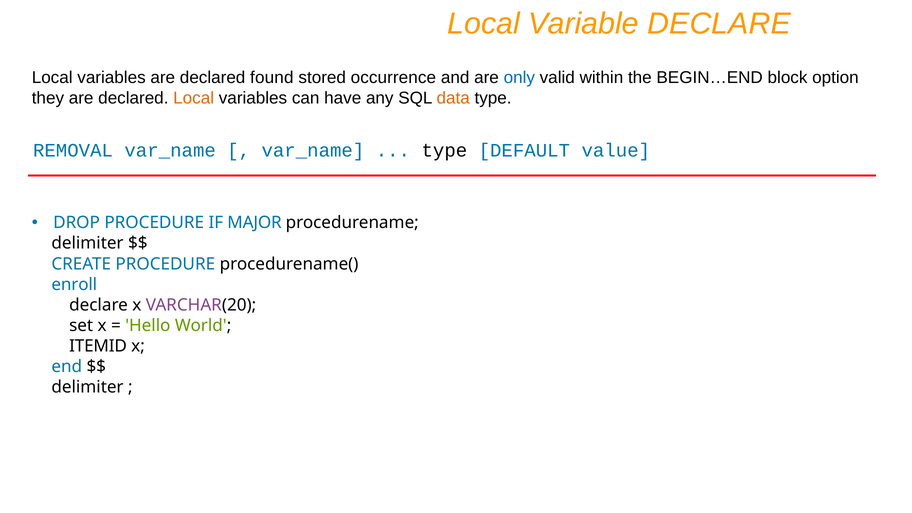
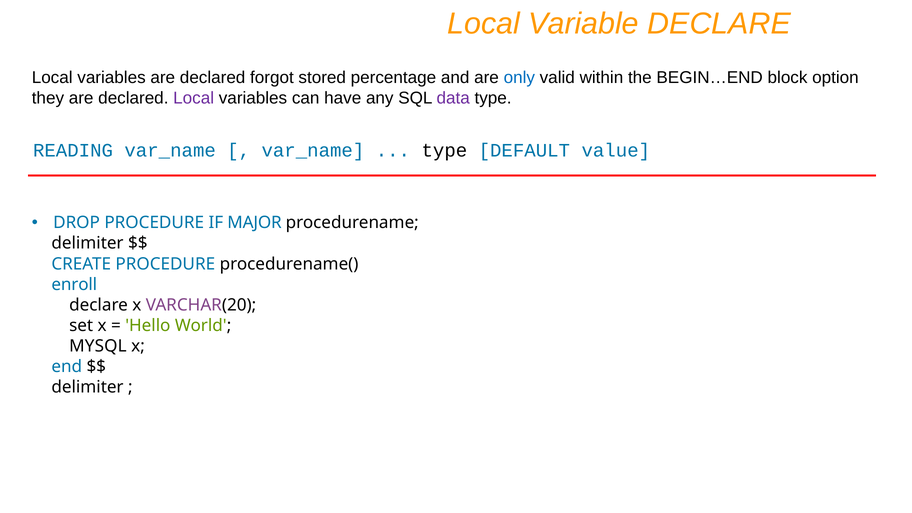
found: found -> forgot (272, 77)
occurrence: occurrence -> percentage (393, 77)
Local colour: orange -> purple (194, 98)
data colour: orange -> purple (453, 98)
REMOVAL: REMOVAL -> READING (73, 151)
ITEMID: ITEMID -> MYSQL (98, 346)
